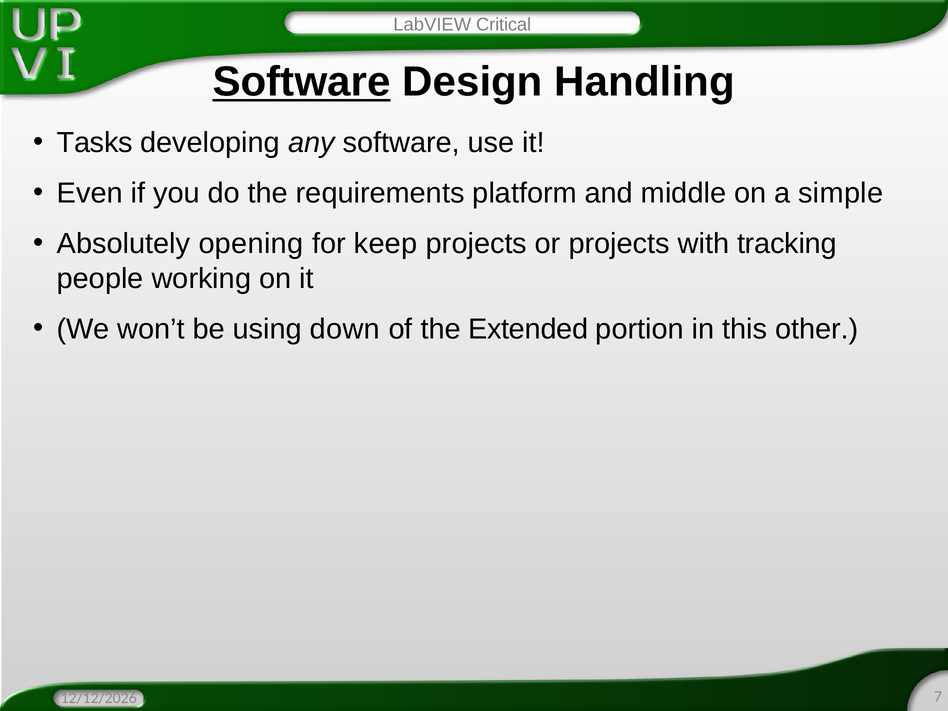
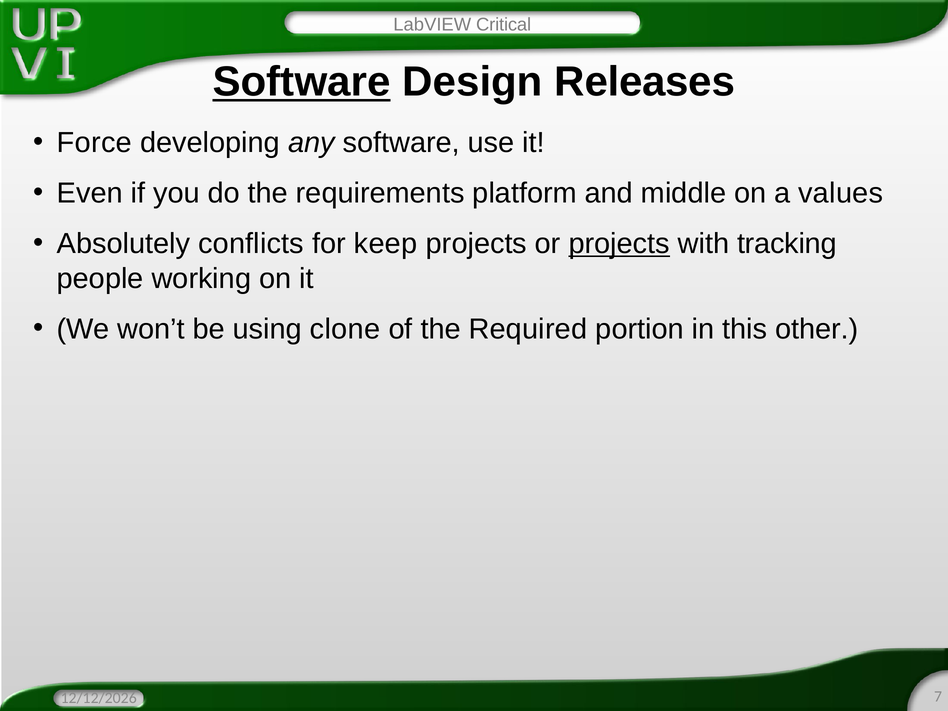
Handling: Handling -> Releases (645, 82)
Tasks: Tasks -> Force (94, 143)
simple: simple -> values (841, 193)
opening: opening -> conflicts (251, 244)
projects underline: none -> present (619, 244)
down: down -> clone (345, 329)
Extended: Extended -> Required (528, 329)
